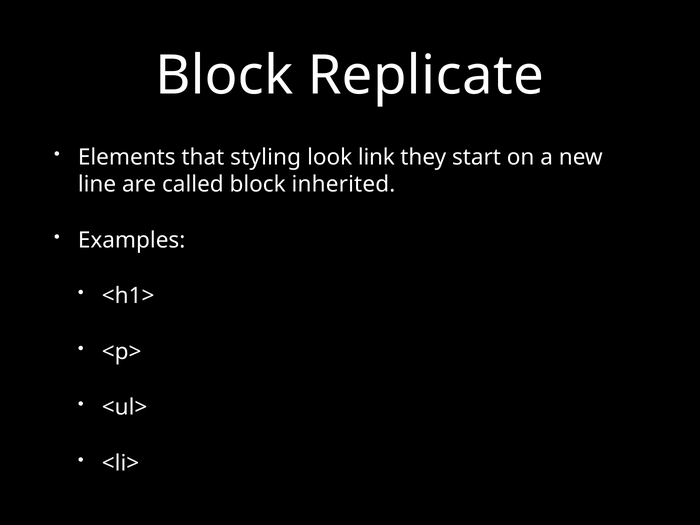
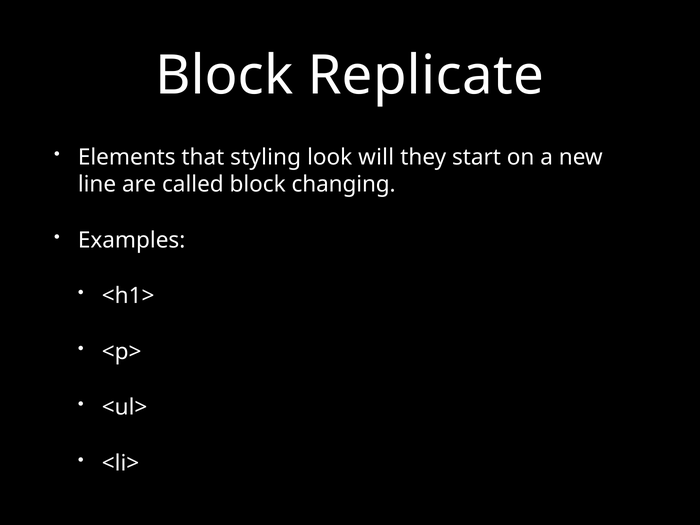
link: link -> will (376, 157)
inherited: inherited -> changing (344, 184)
